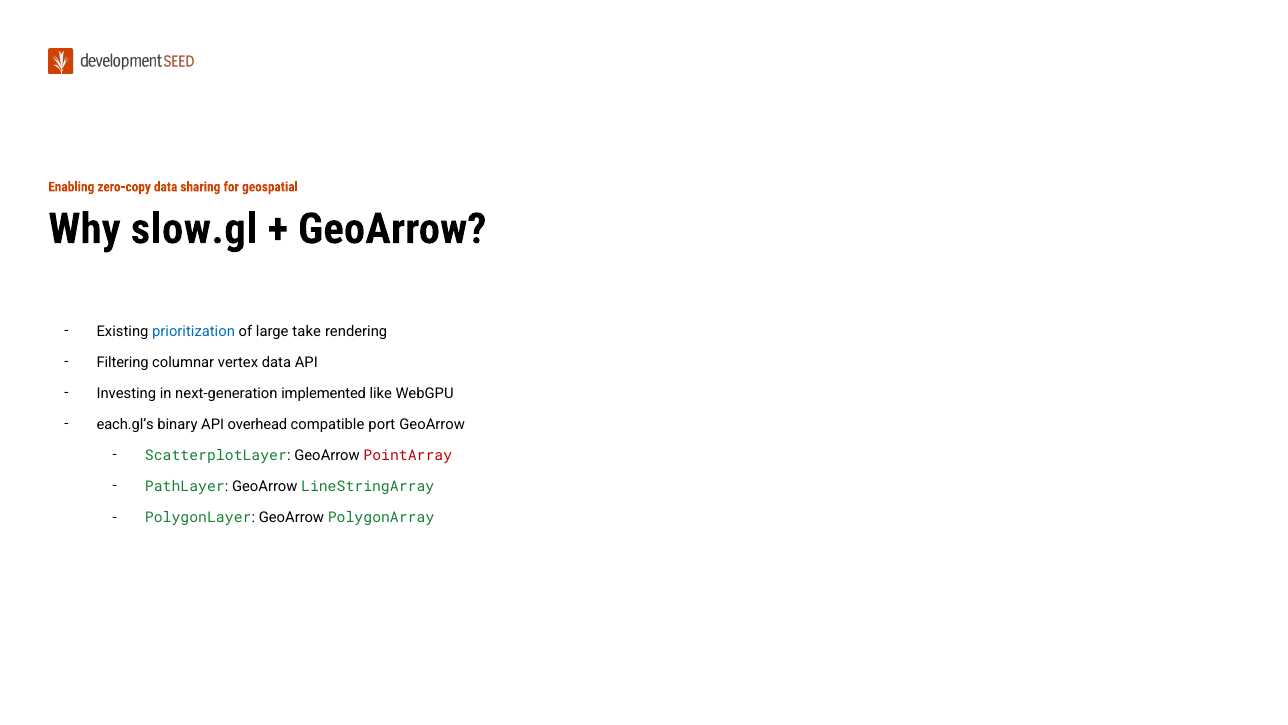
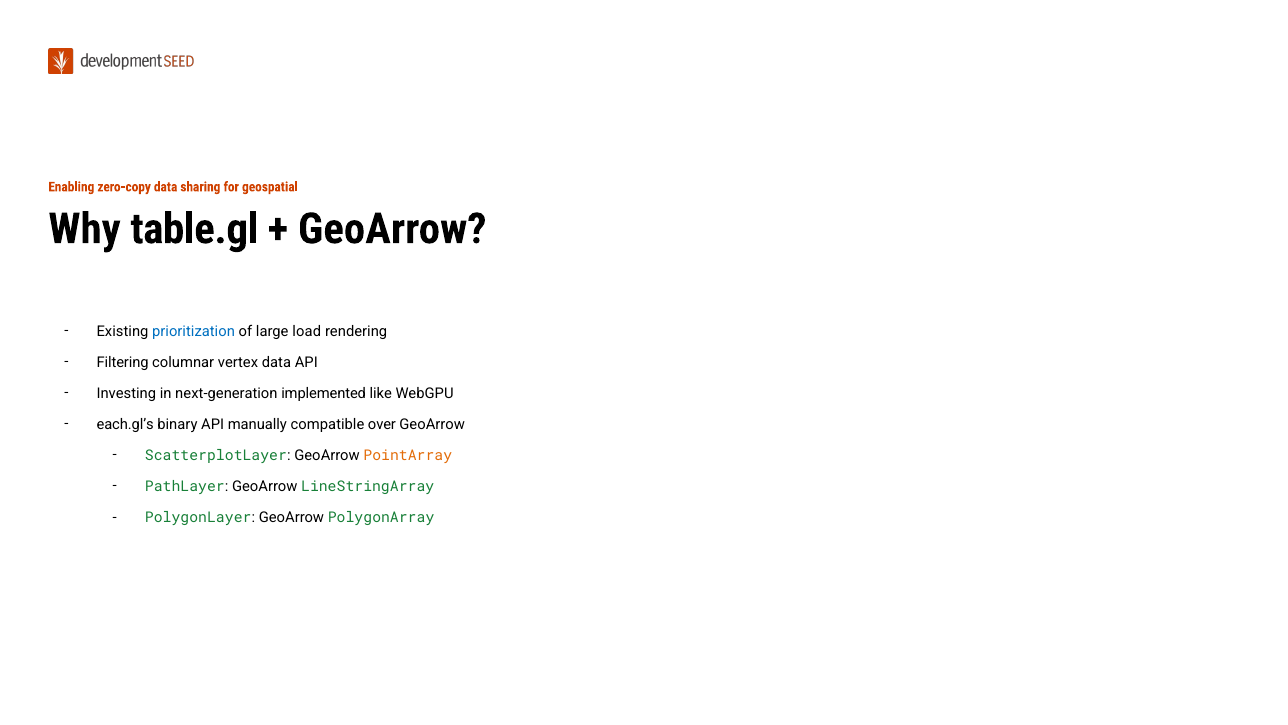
slow.gl: slow.gl -> table.gl (194, 229)
take: take -> load (307, 331)
overhead: overhead -> manually (257, 424)
port: port -> over (382, 424)
PointArray colour: red -> orange (408, 456)
